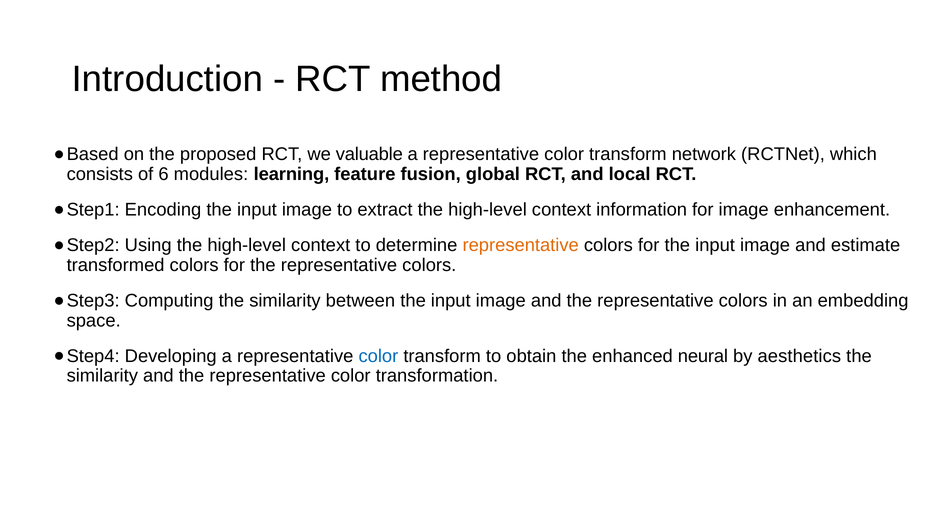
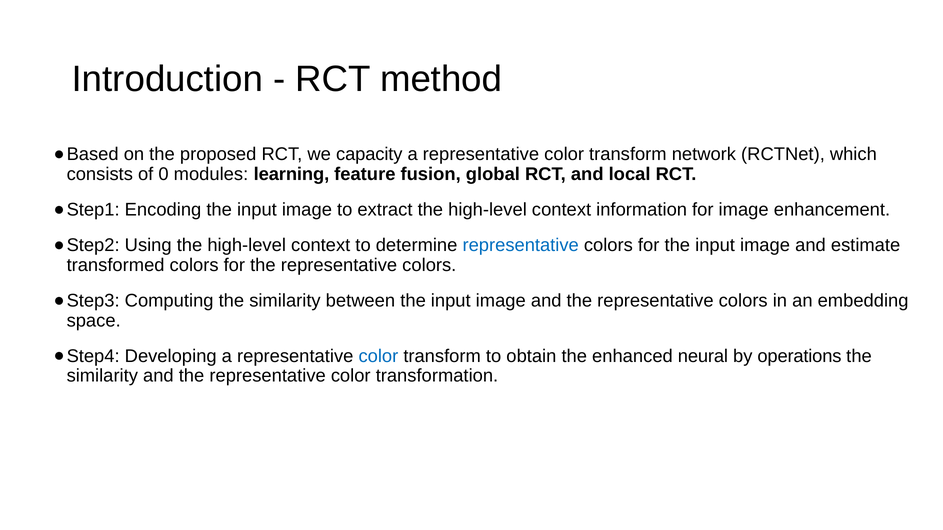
valuable: valuable -> capacity (369, 155)
6: 6 -> 0 (164, 174)
representative colour: orange -> blue (521, 246)
aesthetics: aesthetics -> operations (799, 356)
